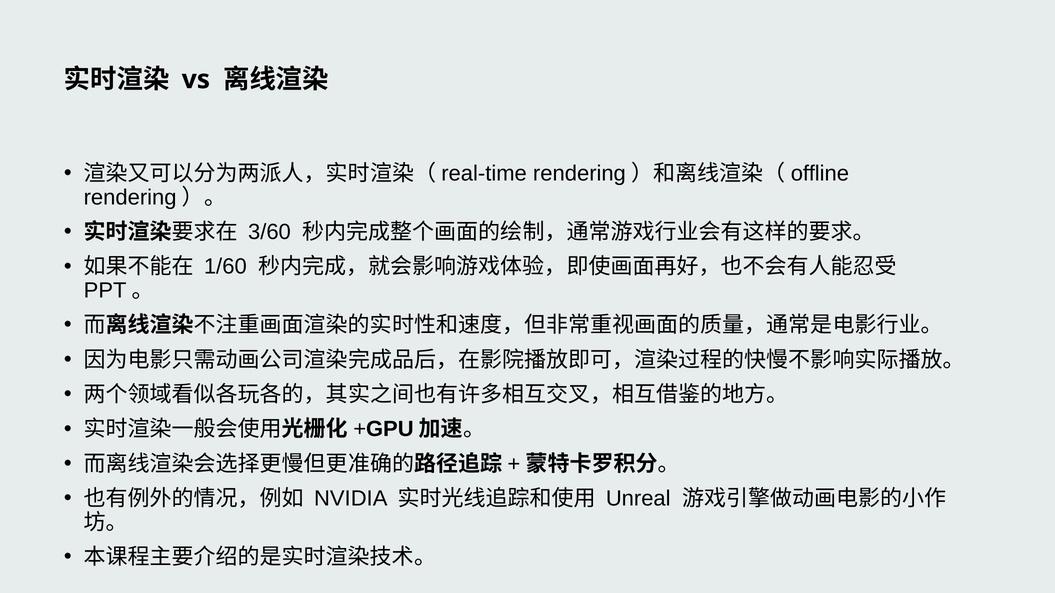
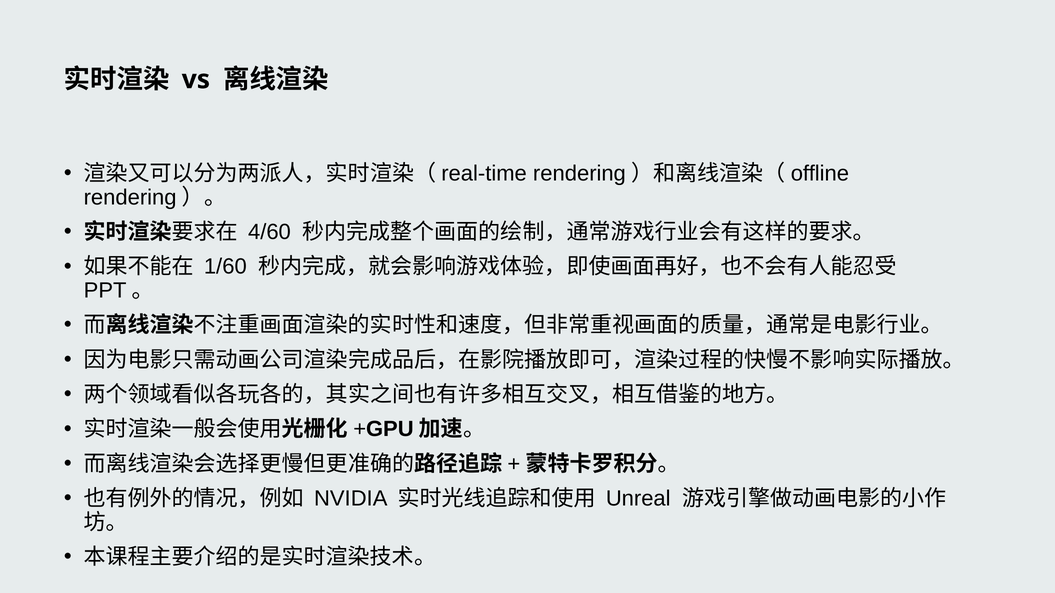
3/60: 3/60 -> 4/60 (269, 232)
